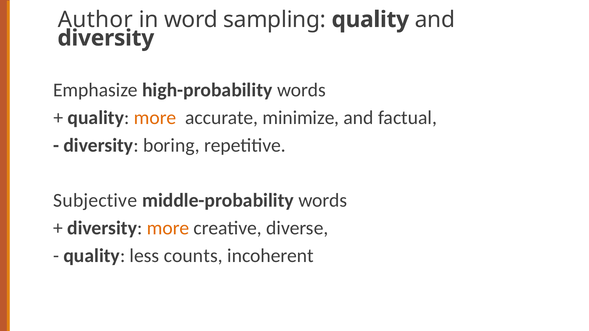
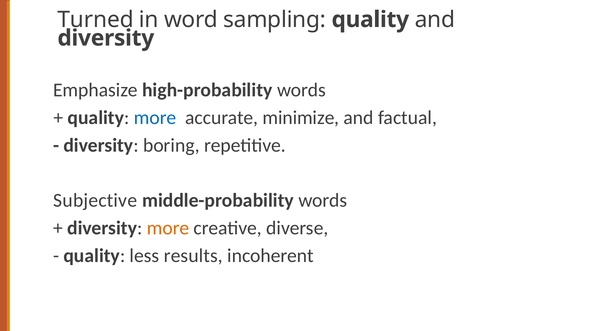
Author: Author -> Turned (96, 20)
more colour: orange -> blue (155, 118)
counts: counts -> results (193, 256)
